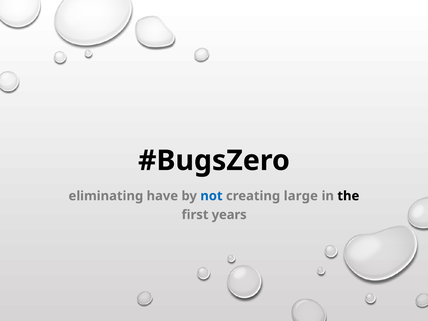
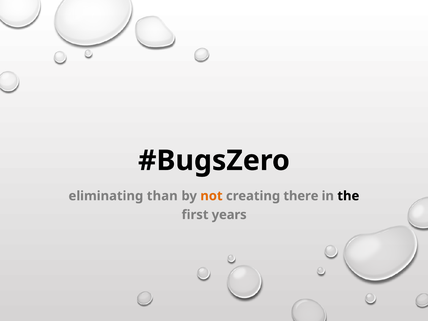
have: have -> than (162, 196)
not colour: blue -> orange (211, 196)
large: large -> there (301, 196)
